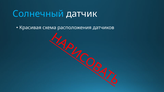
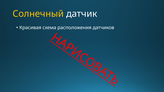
Солнечный colour: light blue -> yellow (38, 14)
